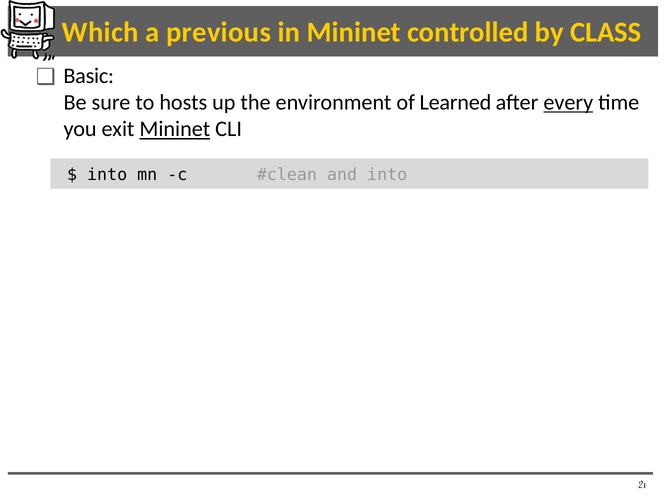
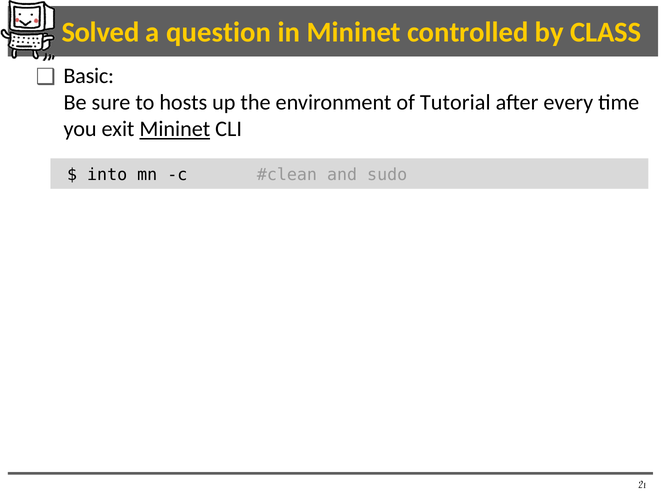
Which: Which -> Solved (100, 32)
previous: previous -> question (219, 32)
Learned: Learned -> Tutorial (455, 103)
every underline: present -> none (568, 103)
and into: into -> sudo (387, 175)
